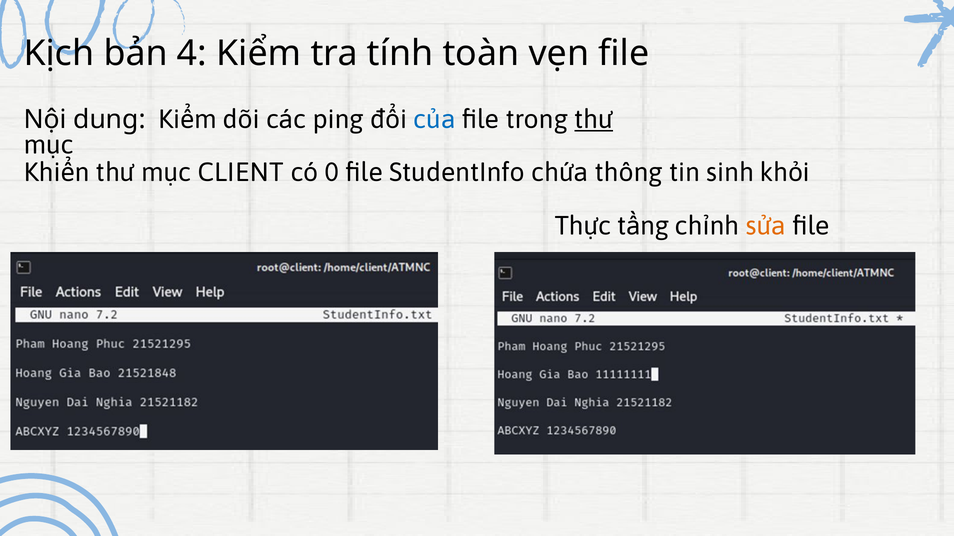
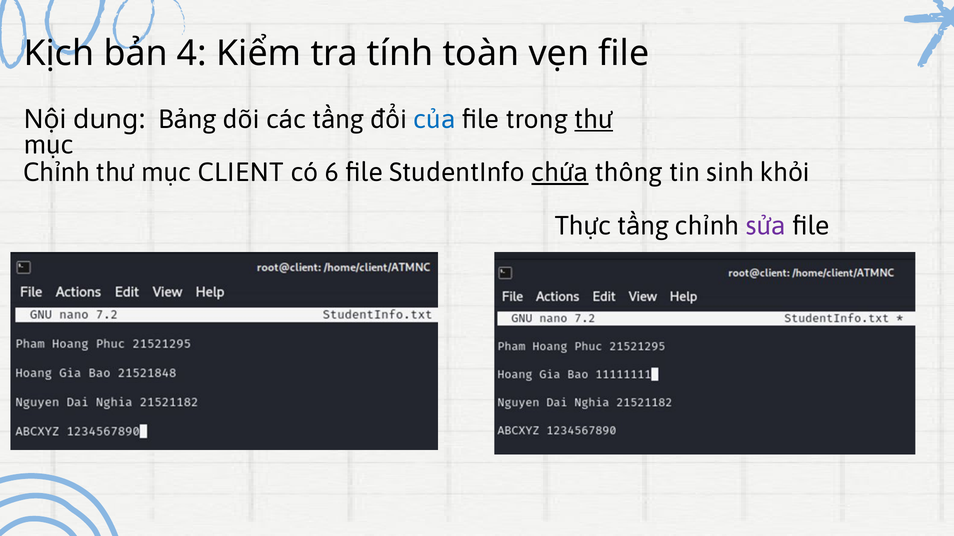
dung Kiểm: Kiểm -> Bảng (188, 120)
các ping: ping -> tầng (338, 120)
Khiển: Khiển -> Chỉnh (57, 173)
0: 0 -> 6 (332, 173)
chứa underline: none -> present (560, 173)
sửa colour: orange -> purple (766, 226)
